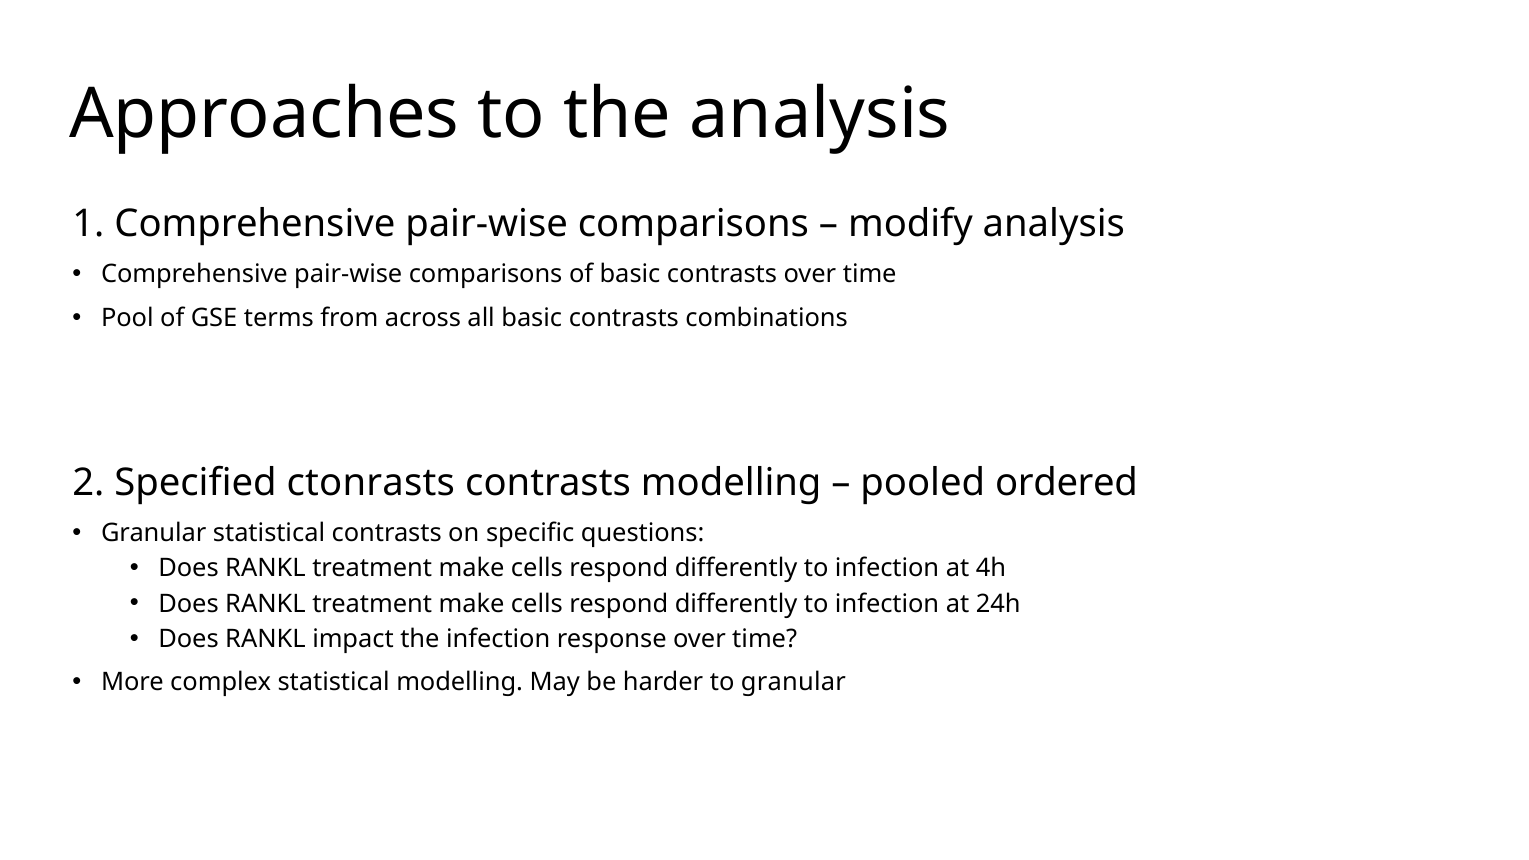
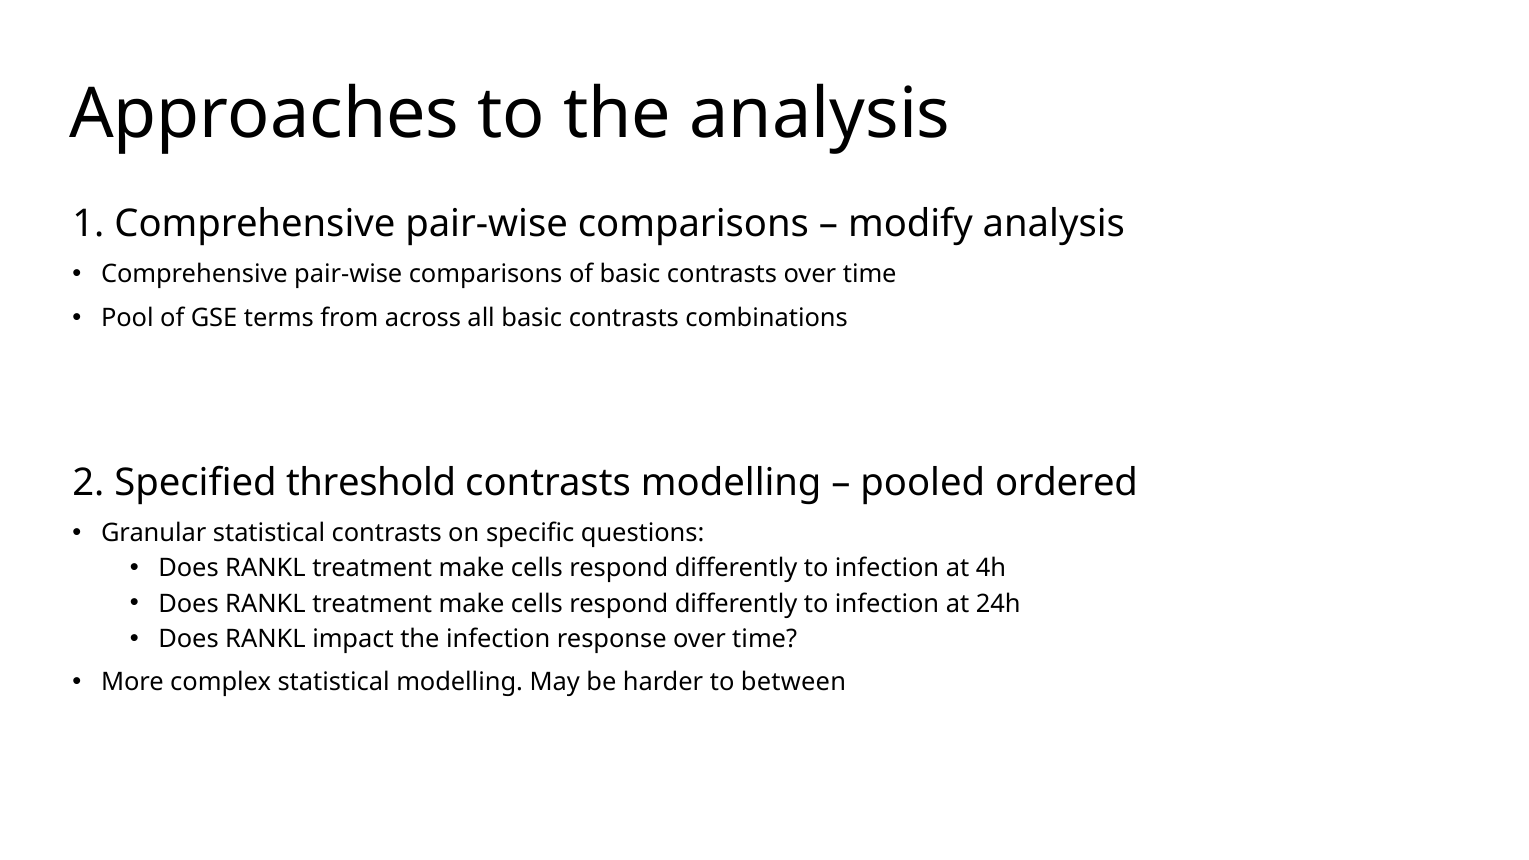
ctonrasts: ctonrasts -> threshold (371, 483)
to granular: granular -> between (793, 682)
